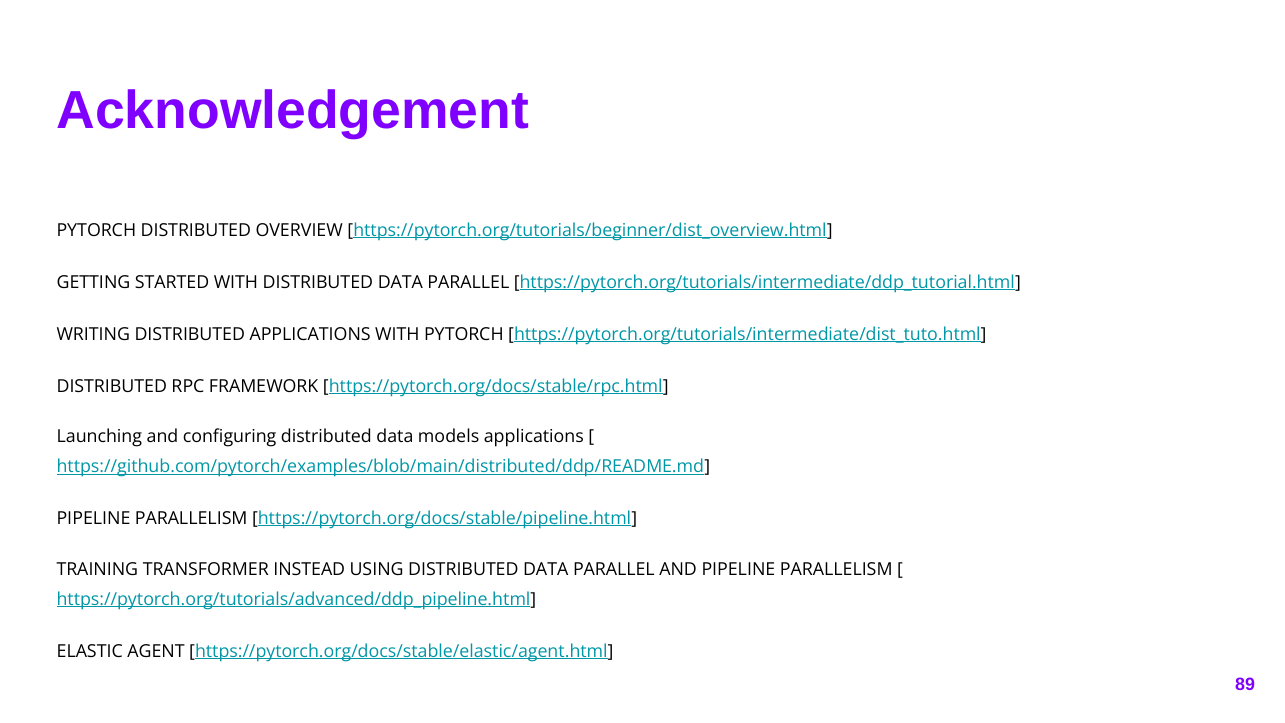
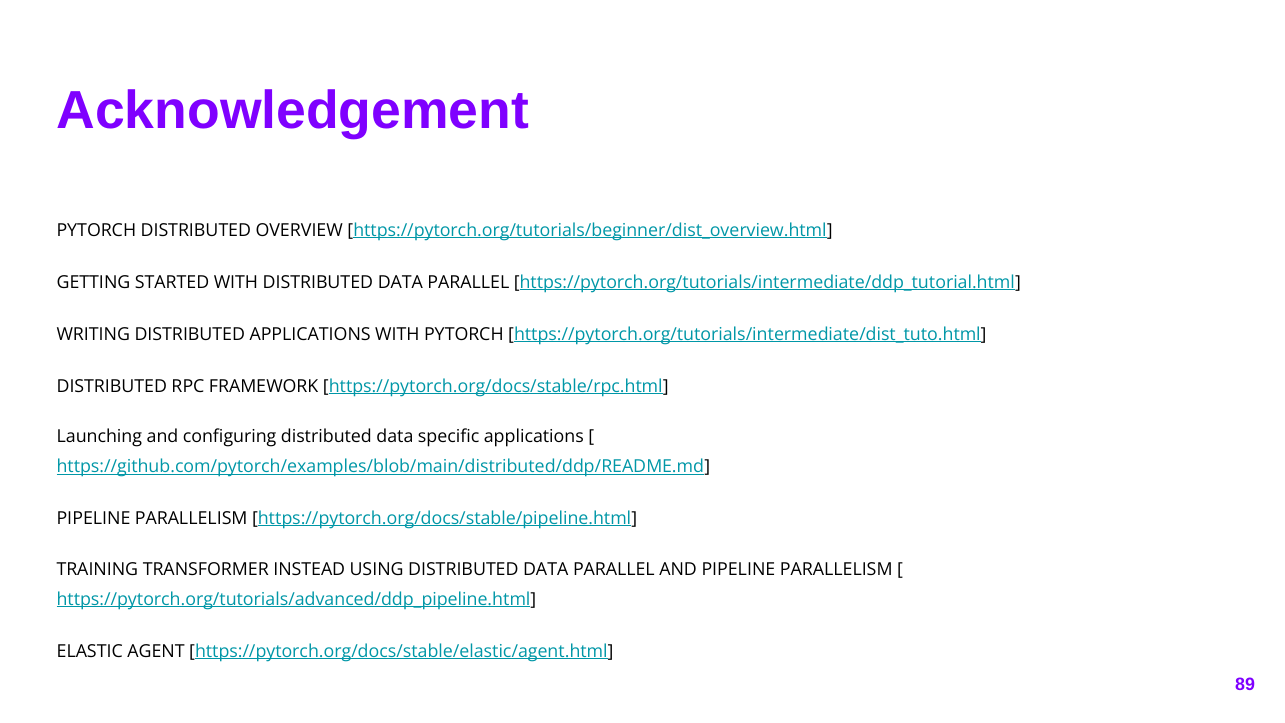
models: models -> specific (449, 437)
